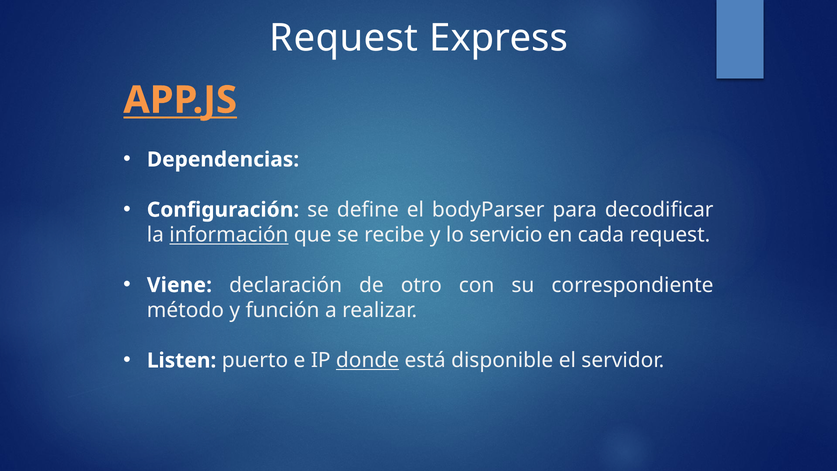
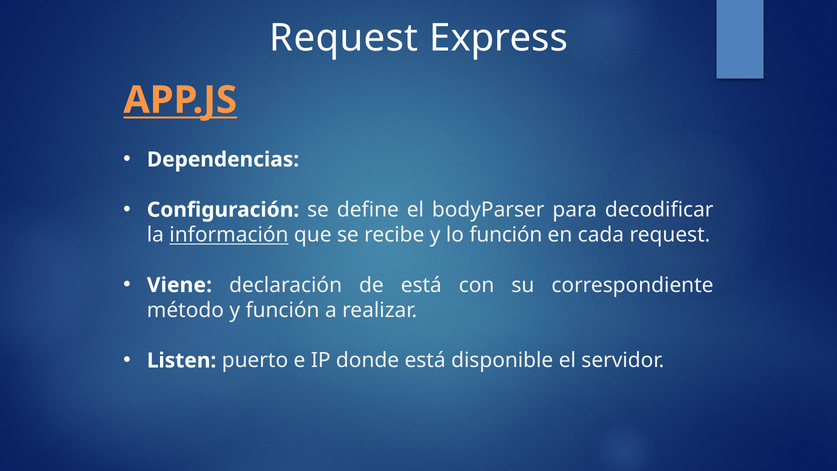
lo servicio: servicio -> función (506, 235)
de otro: otro -> está (421, 285)
donde underline: present -> none (368, 360)
